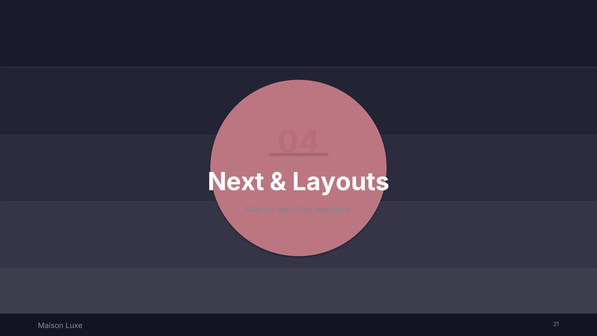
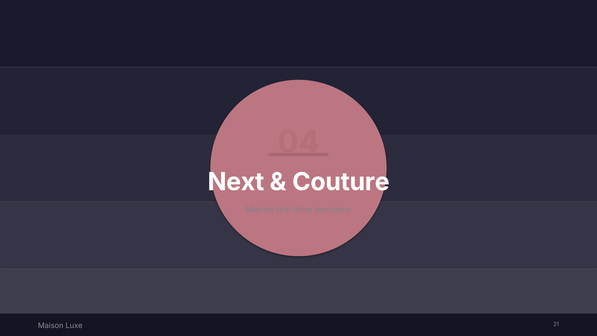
Layouts: Layouts -> Couture (341, 182)
